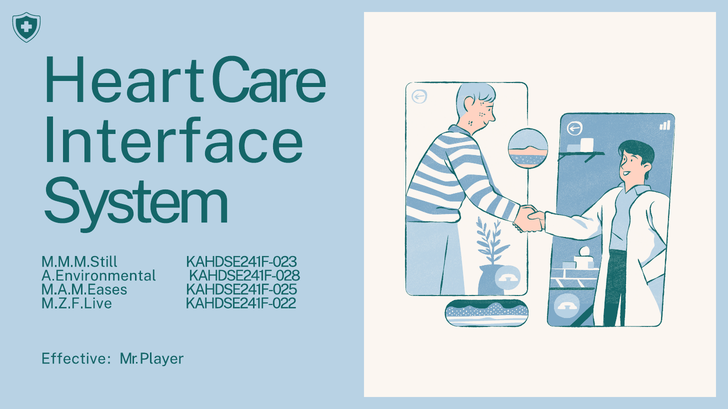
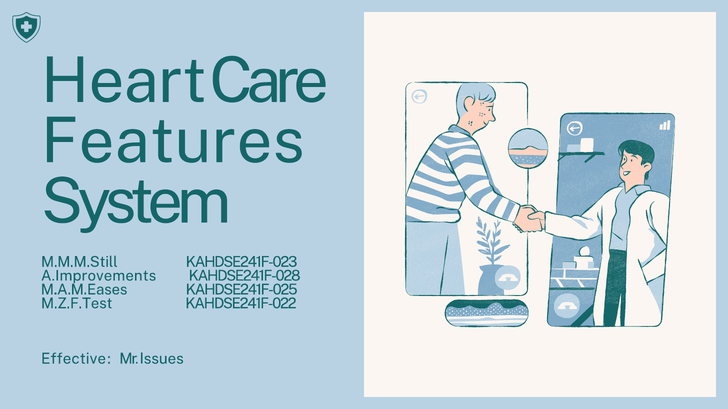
Interface: Interface -> Features (173, 142)
A.Environmental: A.Environmental -> A.Improvements (99, 276)
M.Z.F.Live: M.Z.F.Live -> M.Z.F.Test (77, 304)
Player: Player -> Issues (162, 359)
